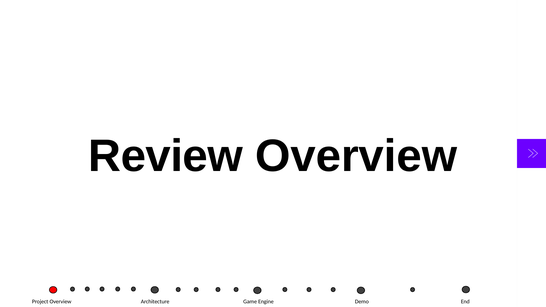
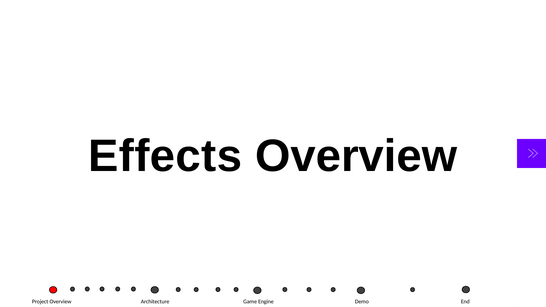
Review: Review -> Effects (165, 156)
